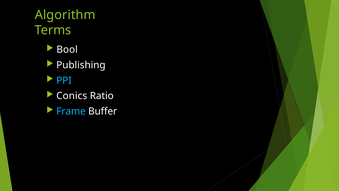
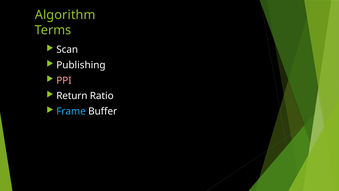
Bool: Bool -> Scan (67, 50)
PPI colour: light blue -> pink (64, 80)
Conics: Conics -> Return (72, 96)
